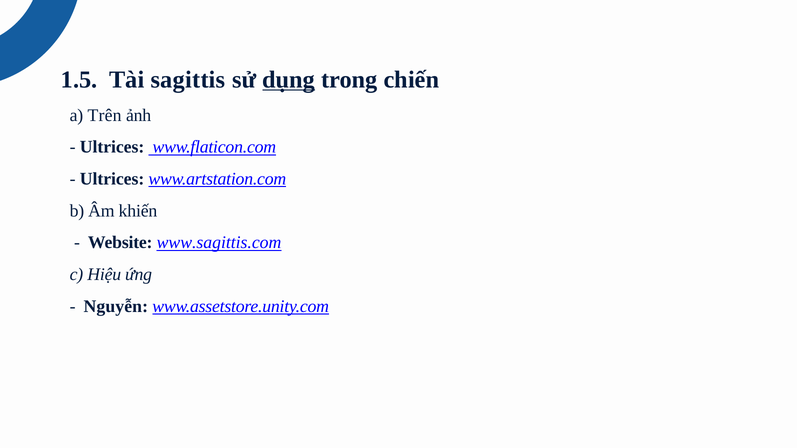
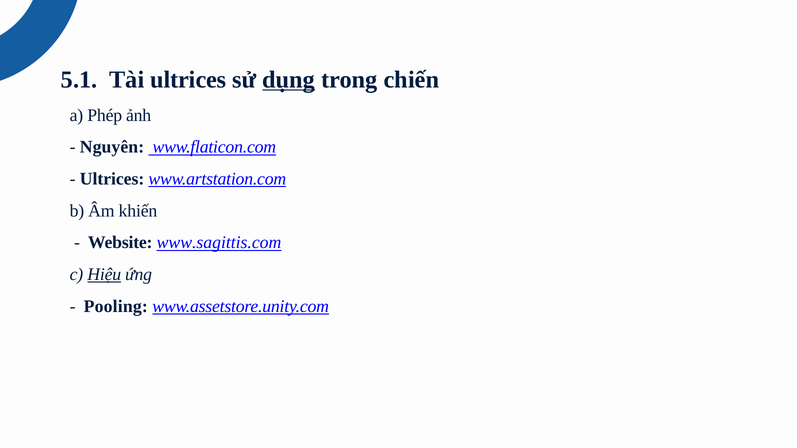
1.5: 1.5 -> 5.1 (79, 80)
Tài sagittis: sagittis -> ultrices (188, 80)
Trên: Trên -> Phép (105, 115)
Ultrices: Ultrices -> Nguyên (112, 147)
Hiệu underline: none -> present (104, 275)
Nguyễn: Nguyễn -> Pooling (116, 307)
